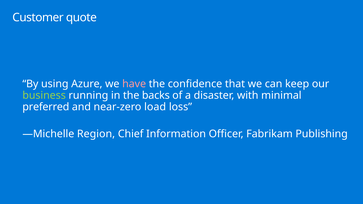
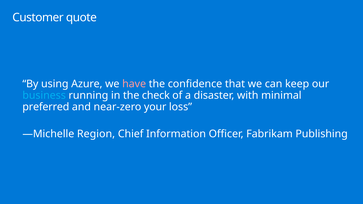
business colour: light green -> light blue (44, 95)
backs: backs -> check (156, 95)
load: load -> your (155, 107)
